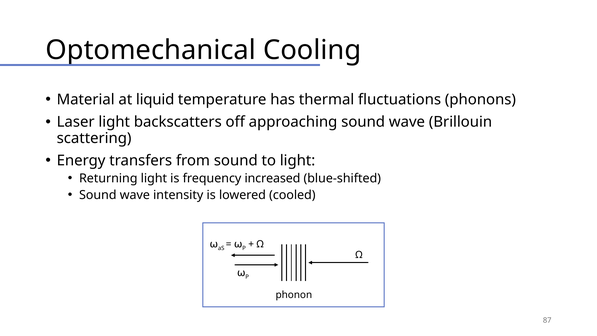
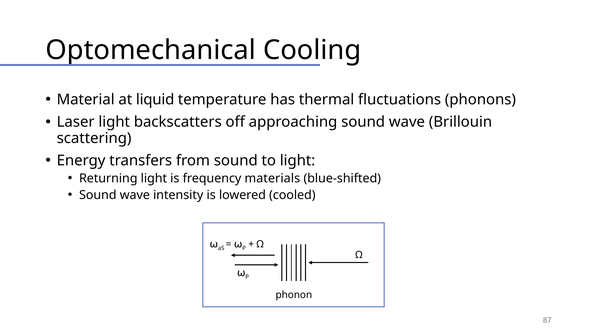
increased: increased -> materials (272, 178)
